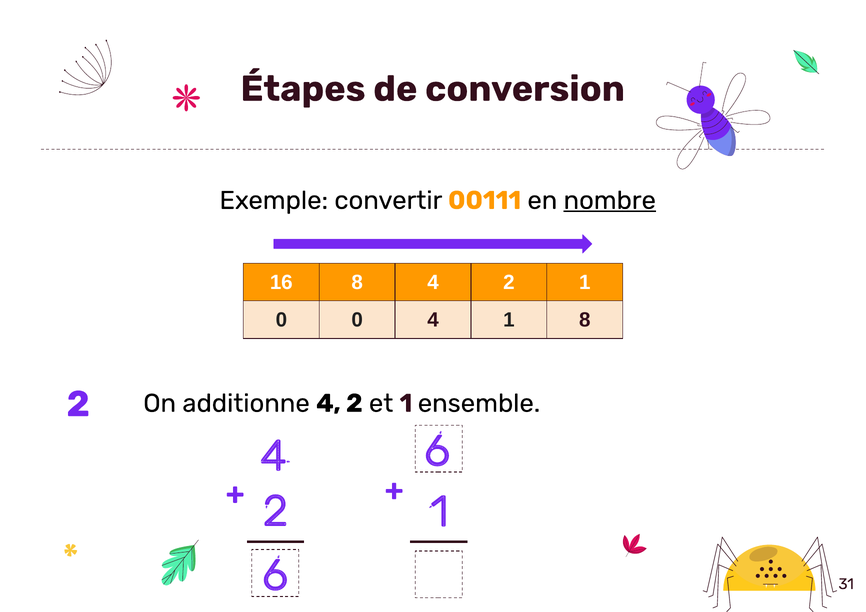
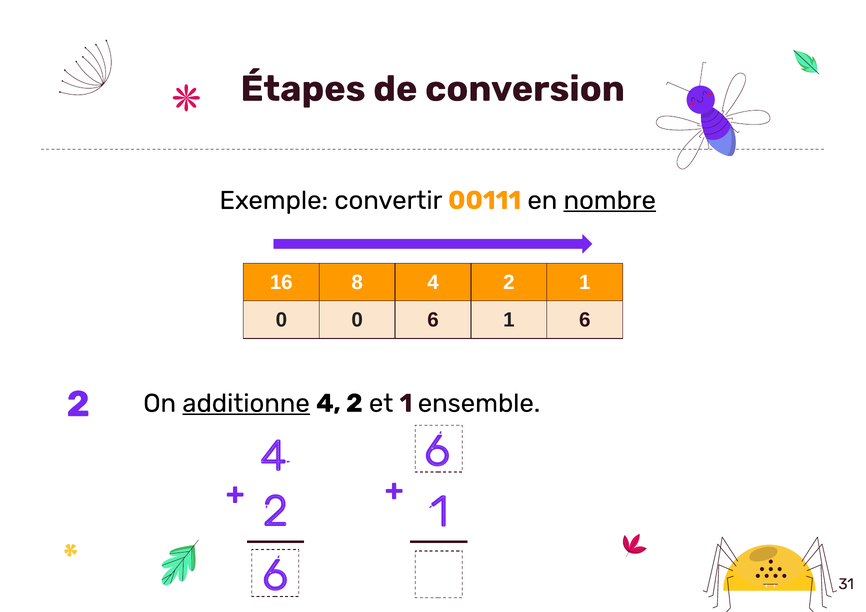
0 4: 4 -> 6 (433, 320)
1 8: 8 -> 6 (585, 320)
additionne underline: none -> present (246, 404)
